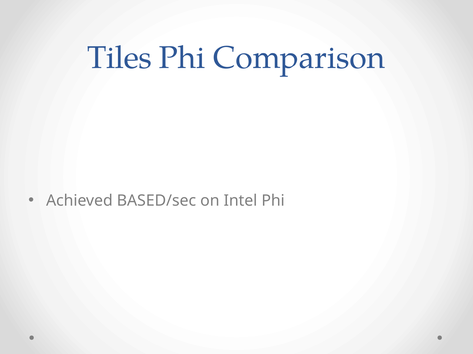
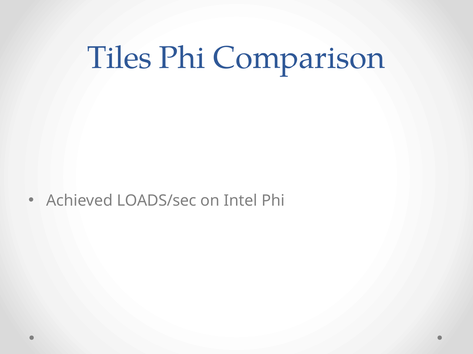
BASED/sec: BASED/sec -> LOADS/sec (157, 201)
